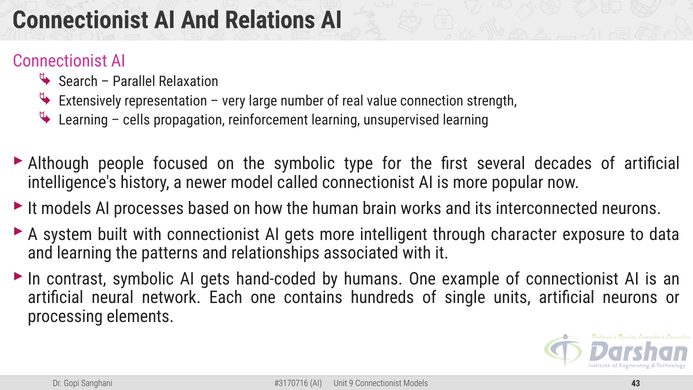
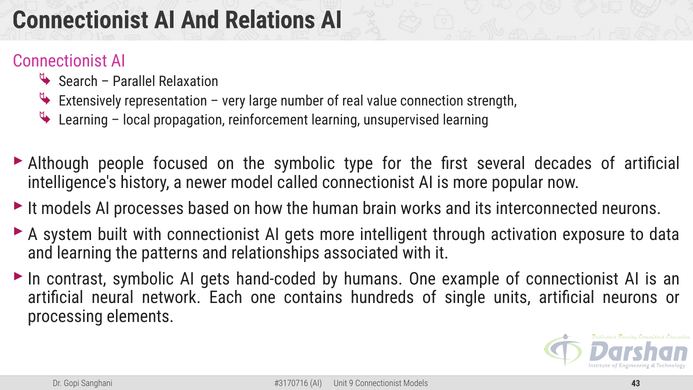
cells: cells -> local (137, 120)
character: character -> activation (524, 234)
